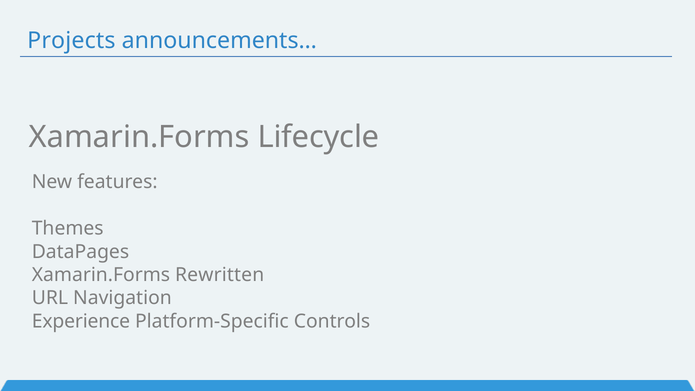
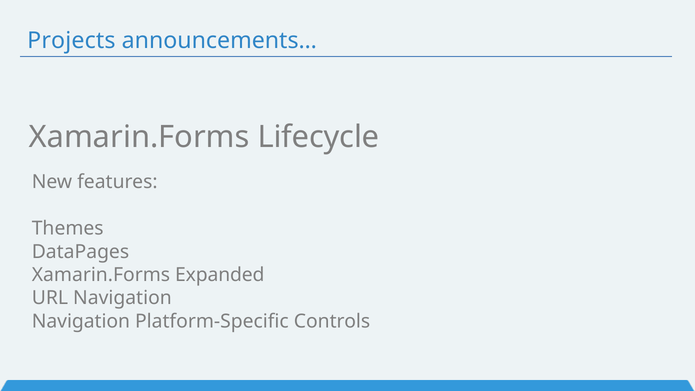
Rewritten: Rewritten -> Expanded (220, 275)
Experience: Experience -> Navigation (81, 321)
